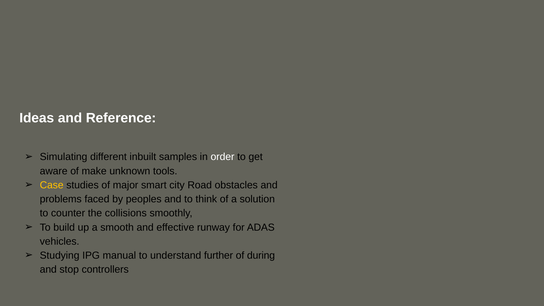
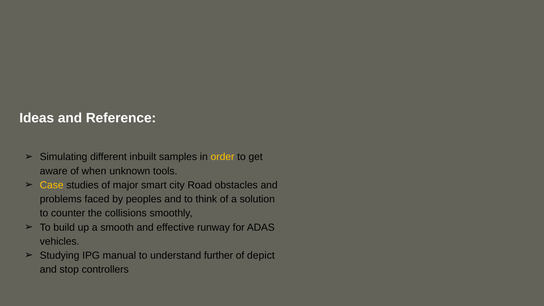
order colour: white -> yellow (223, 157)
make: make -> when (94, 171)
during: during -> depict (261, 255)
